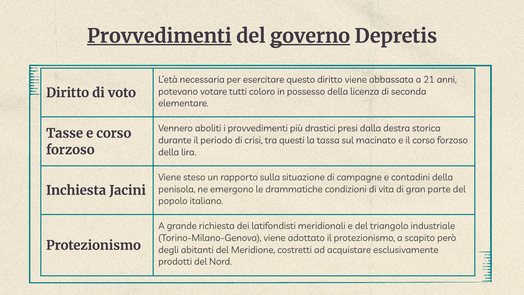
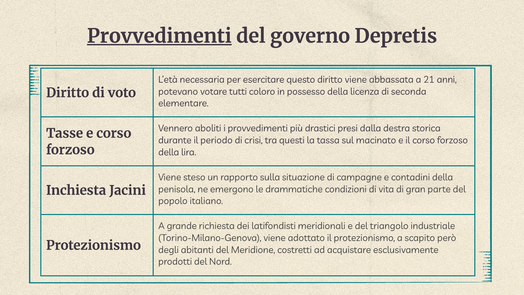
governo underline: present -> none (310, 36)
